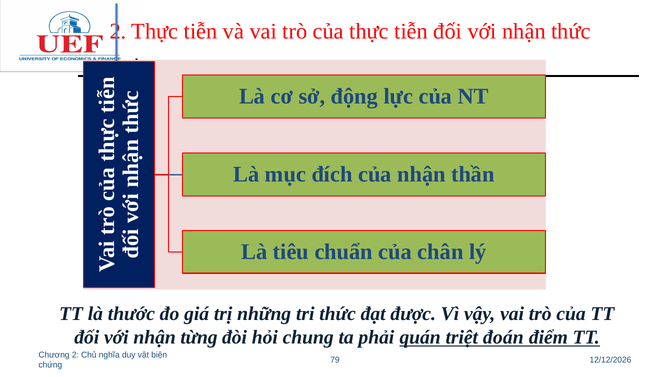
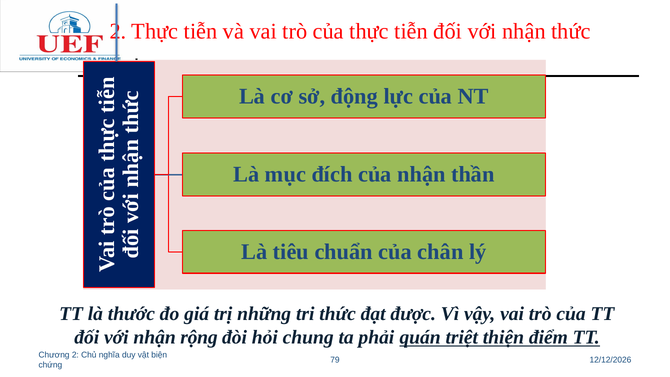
từng: từng -> rộng (199, 337)
đoán: đoán -> thiện (503, 337)
